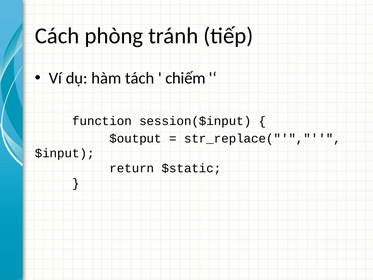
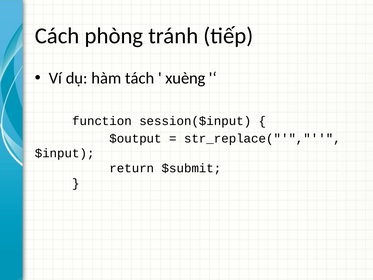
chiếm: chiếm -> xuèng (185, 78)
$static: $static -> $submit (192, 168)
